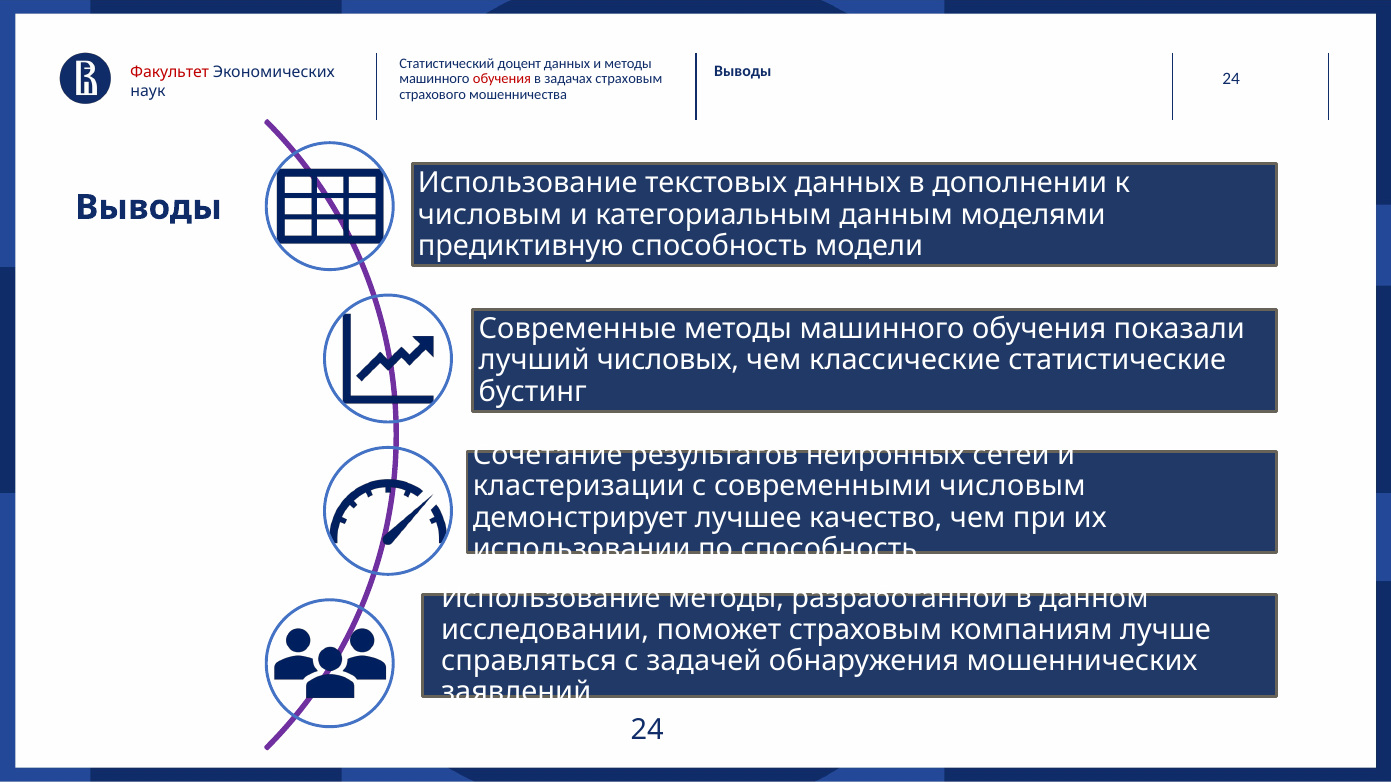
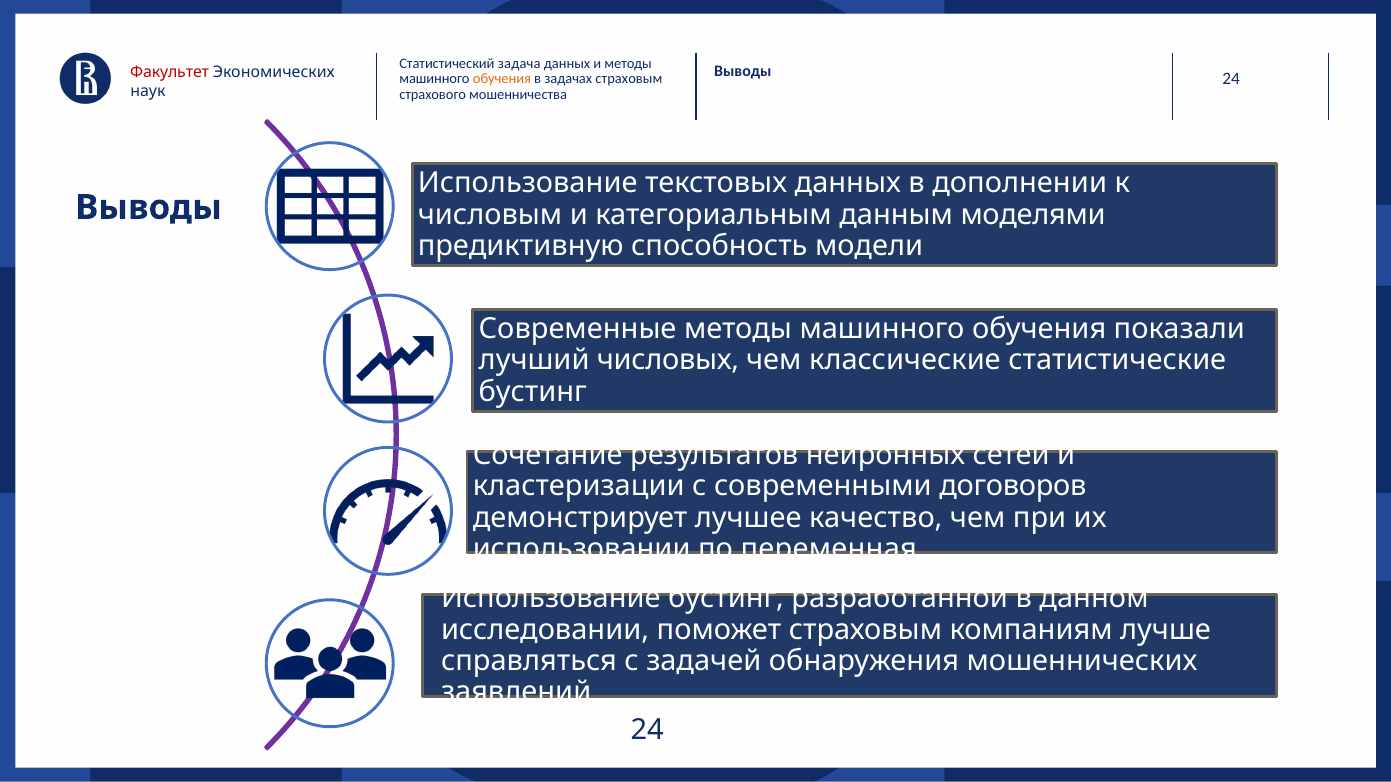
доцент: доцент -> задача (519, 63)
обучения colour: red -> orange (502, 79)
современными числовым: числовым -> договоров (1013, 487)
по способность: способность -> переменная (829, 549)
Использование методы: методы -> бустинг (726, 599)
